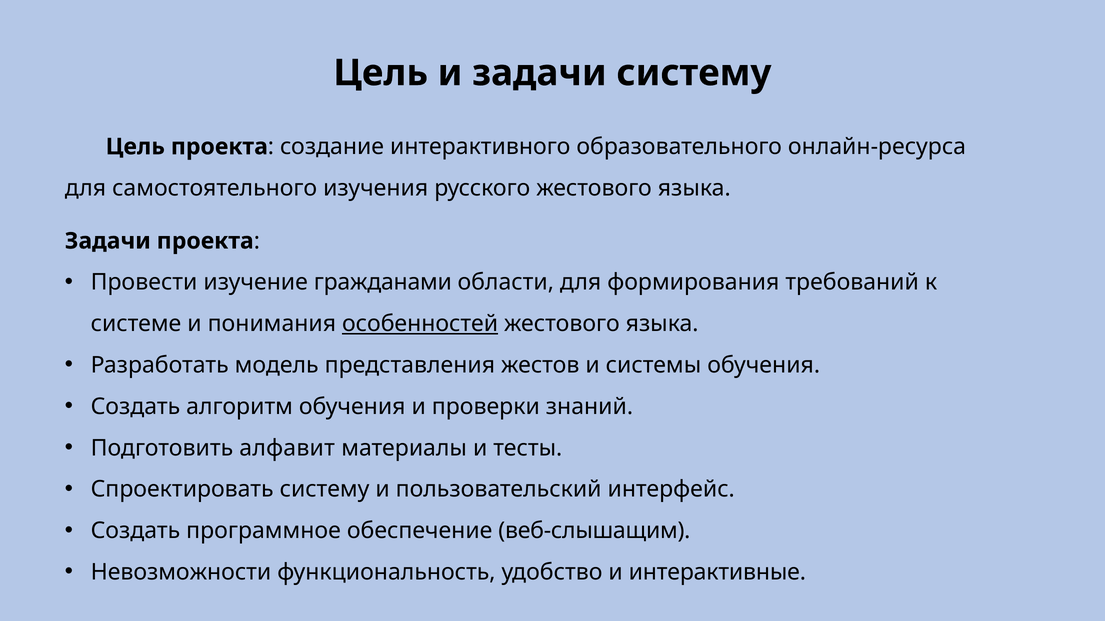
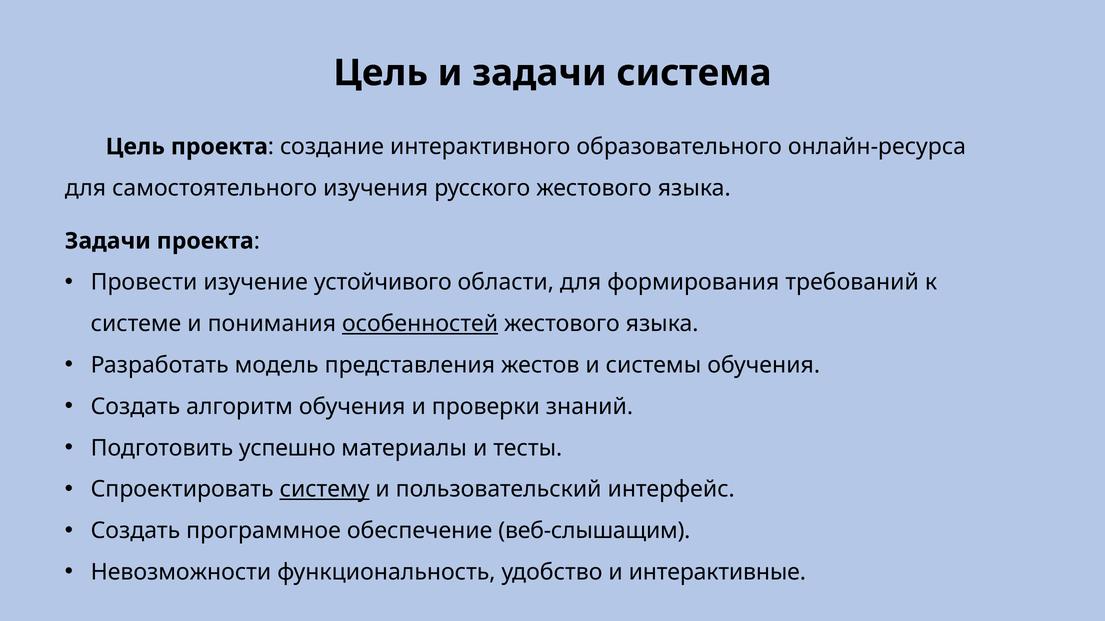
задачи систему: систему -> система (694, 73)
гражданами: гражданами -> устойчивого (383, 283)
алфавит: алфавит -> успешно (287, 448)
систему underline: none -> present (325, 490)
